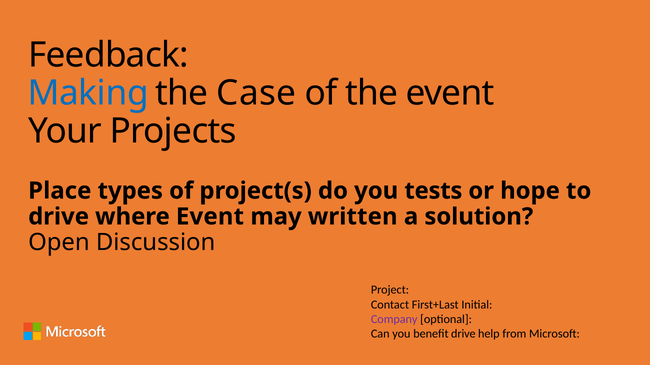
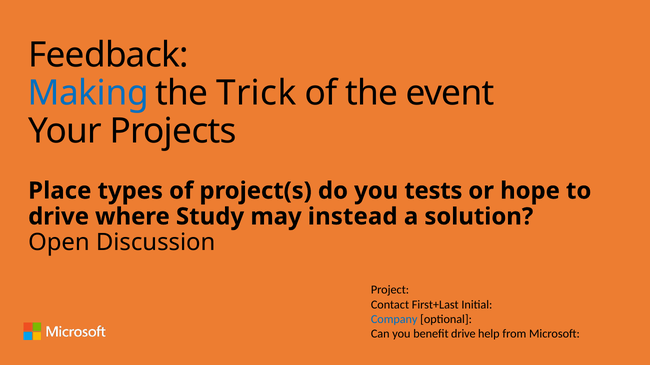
Case: Case -> Trick (256, 93)
where Event: Event -> Study (210, 217)
written: written -> instead (353, 217)
Company colour: purple -> blue (394, 320)
